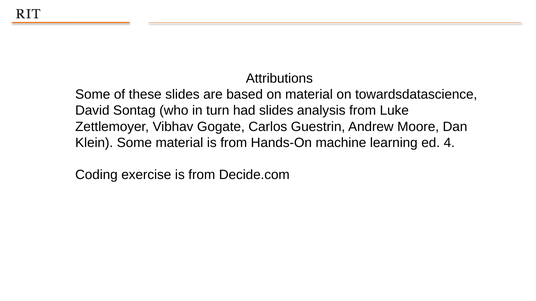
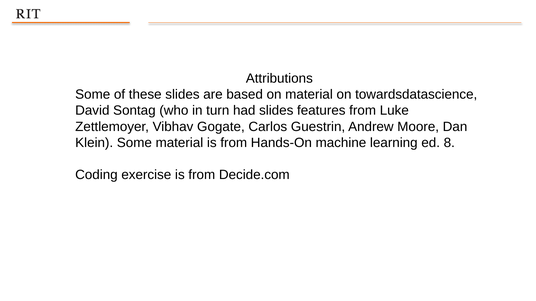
analysis: analysis -> features (321, 111)
4: 4 -> 8 (449, 143)
